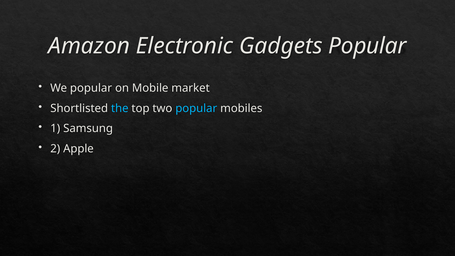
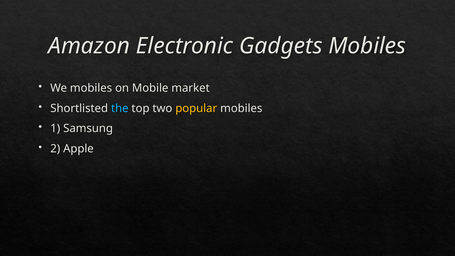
Gadgets Popular: Popular -> Mobiles (367, 46)
We popular: popular -> mobiles (91, 88)
popular colour: light blue -> yellow (196, 108)
